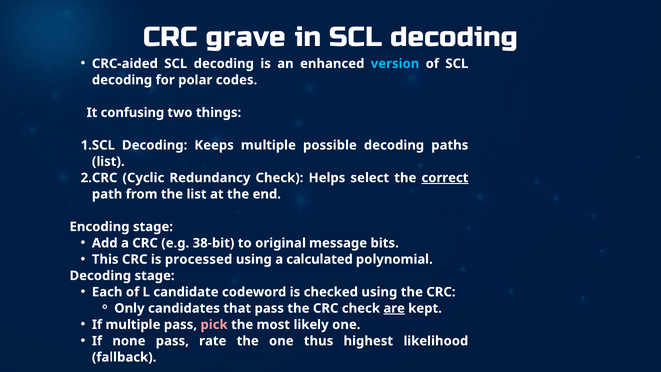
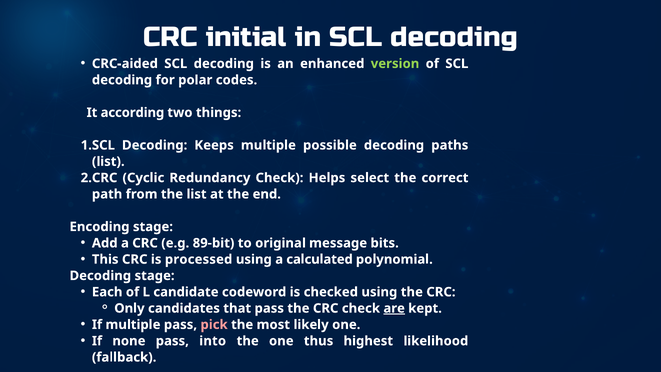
grave: grave -> initial (246, 37)
version colour: light blue -> light green (395, 64)
confusing: confusing -> according (132, 113)
correct underline: present -> none (445, 178)
38-bit: 38-bit -> 89-bit (214, 243)
rate: rate -> into (213, 341)
